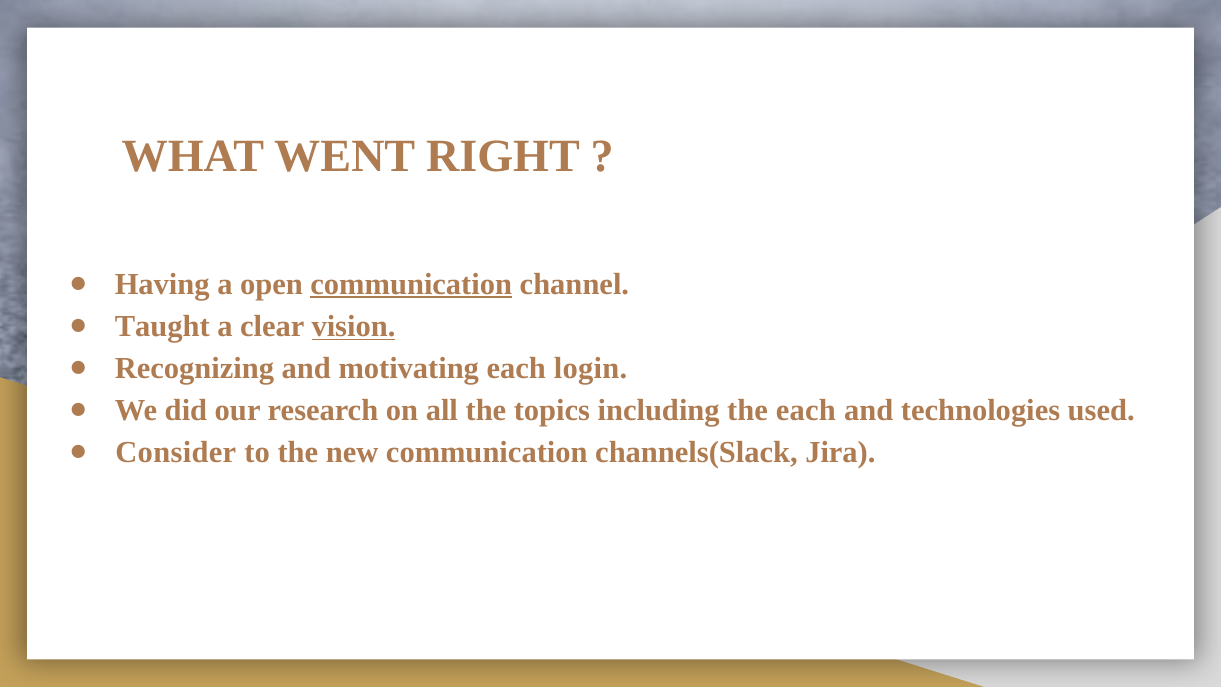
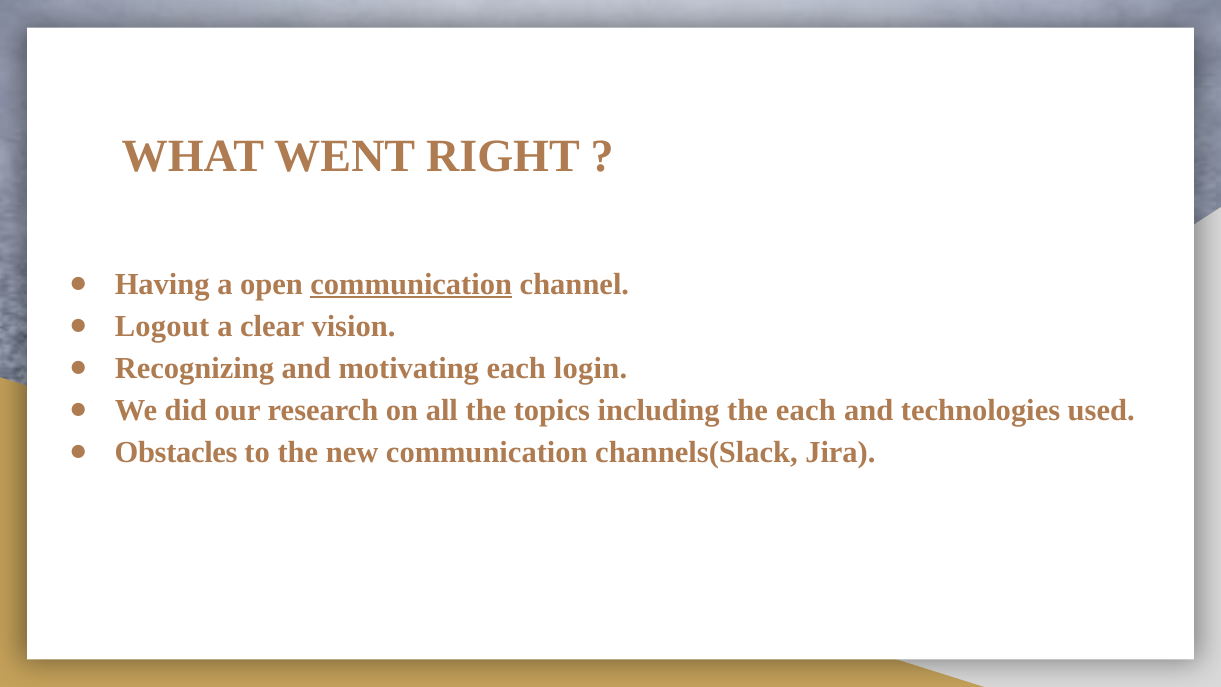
Taught: Taught -> Logout (162, 326)
vision underline: present -> none (353, 326)
Consider: Consider -> Obstacles (176, 453)
